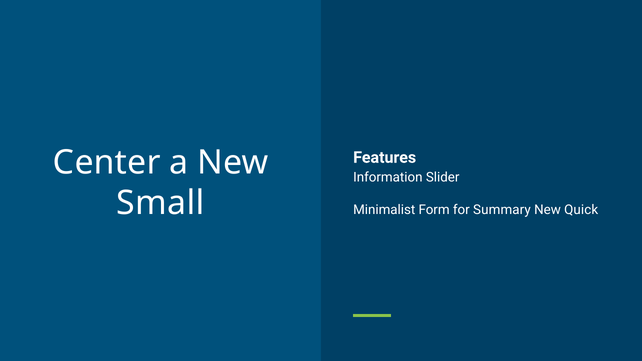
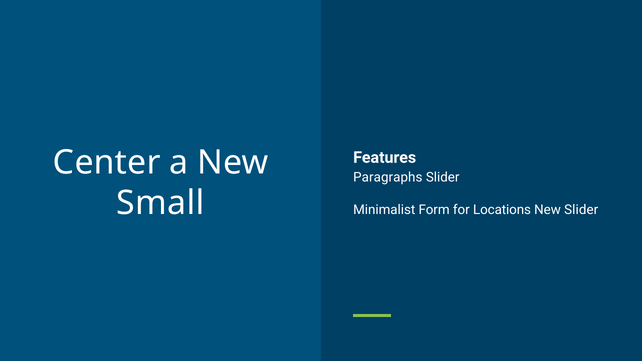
Information: Information -> Paragraphs (388, 177)
Summary: Summary -> Locations (502, 210)
New Quick: Quick -> Slider (581, 210)
